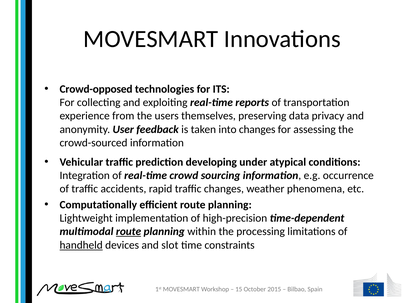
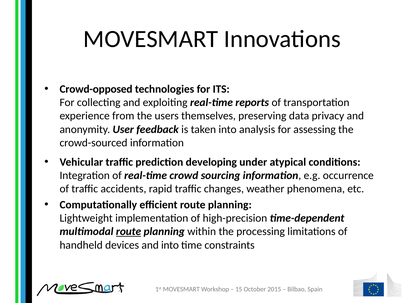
into changes: changes -> analysis (257, 129)
handheld underline: present -> none (81, 245)
and slot: slot -> into (170, 245)
